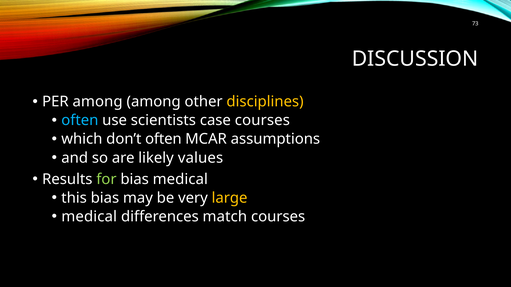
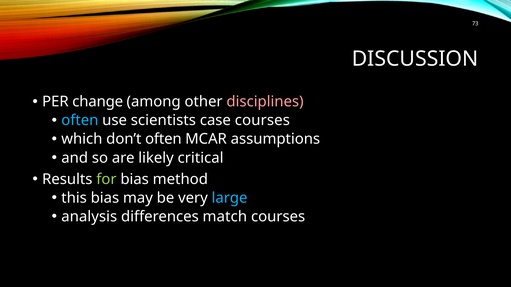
PER among: among -> change (98, 102)
disciplines colour: yellow -> pink (265, 102)
values: values -> critical (201, 158)
bias medical: medical -> method (180, 179)
large colour: yellow -> light blue (230, 198)
medical: medical -> analysis (89, 217)
